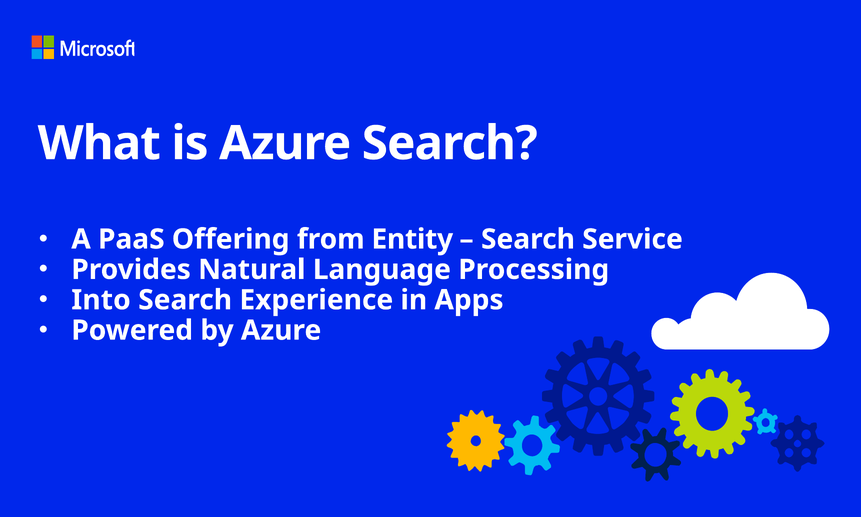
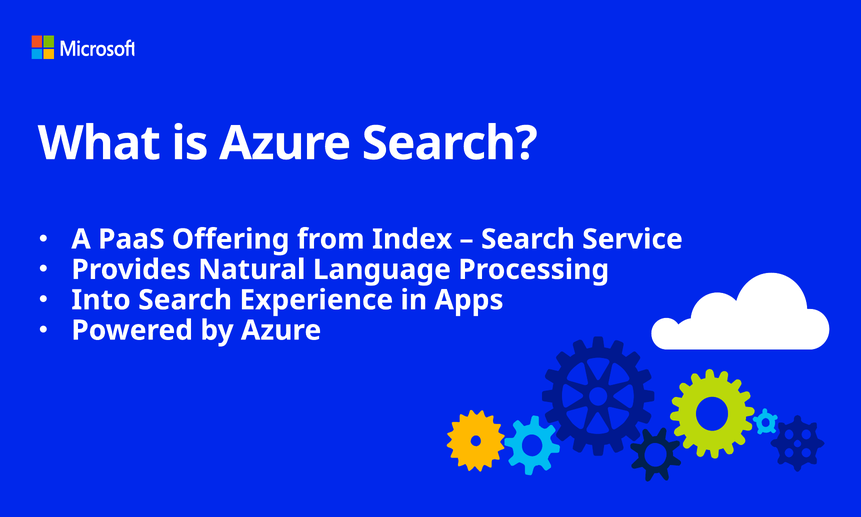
Entity: Entity -> Index (412, 239)
